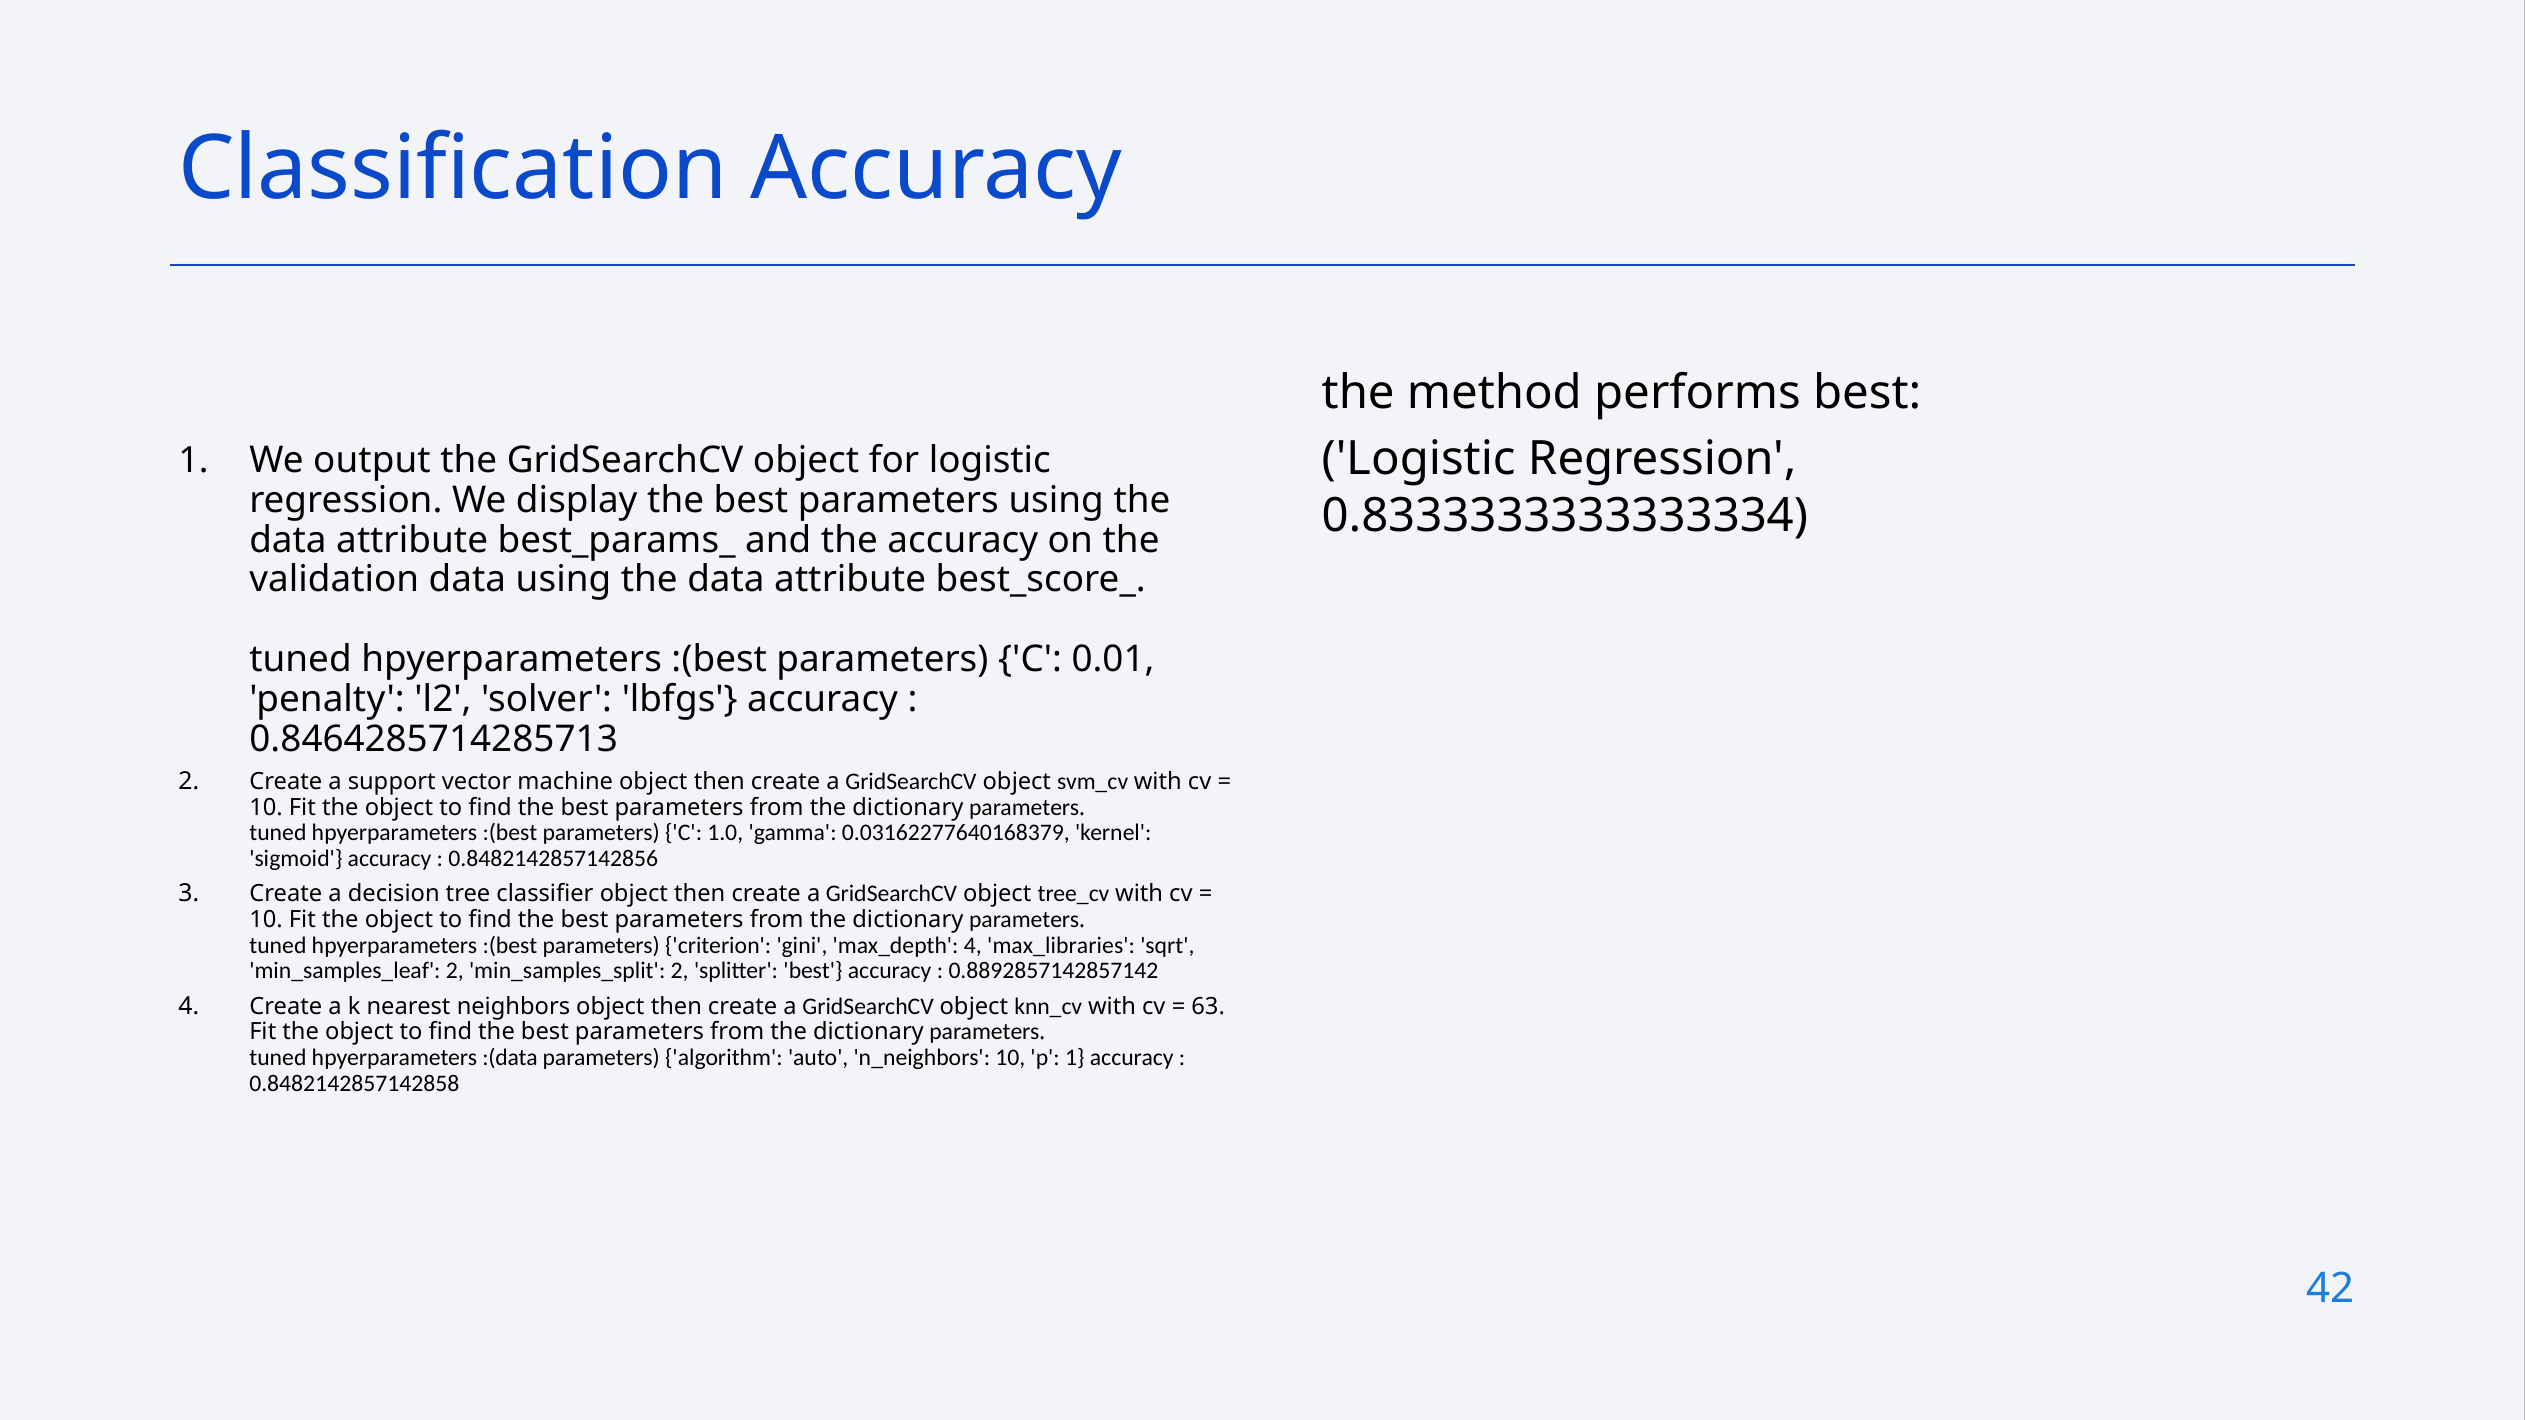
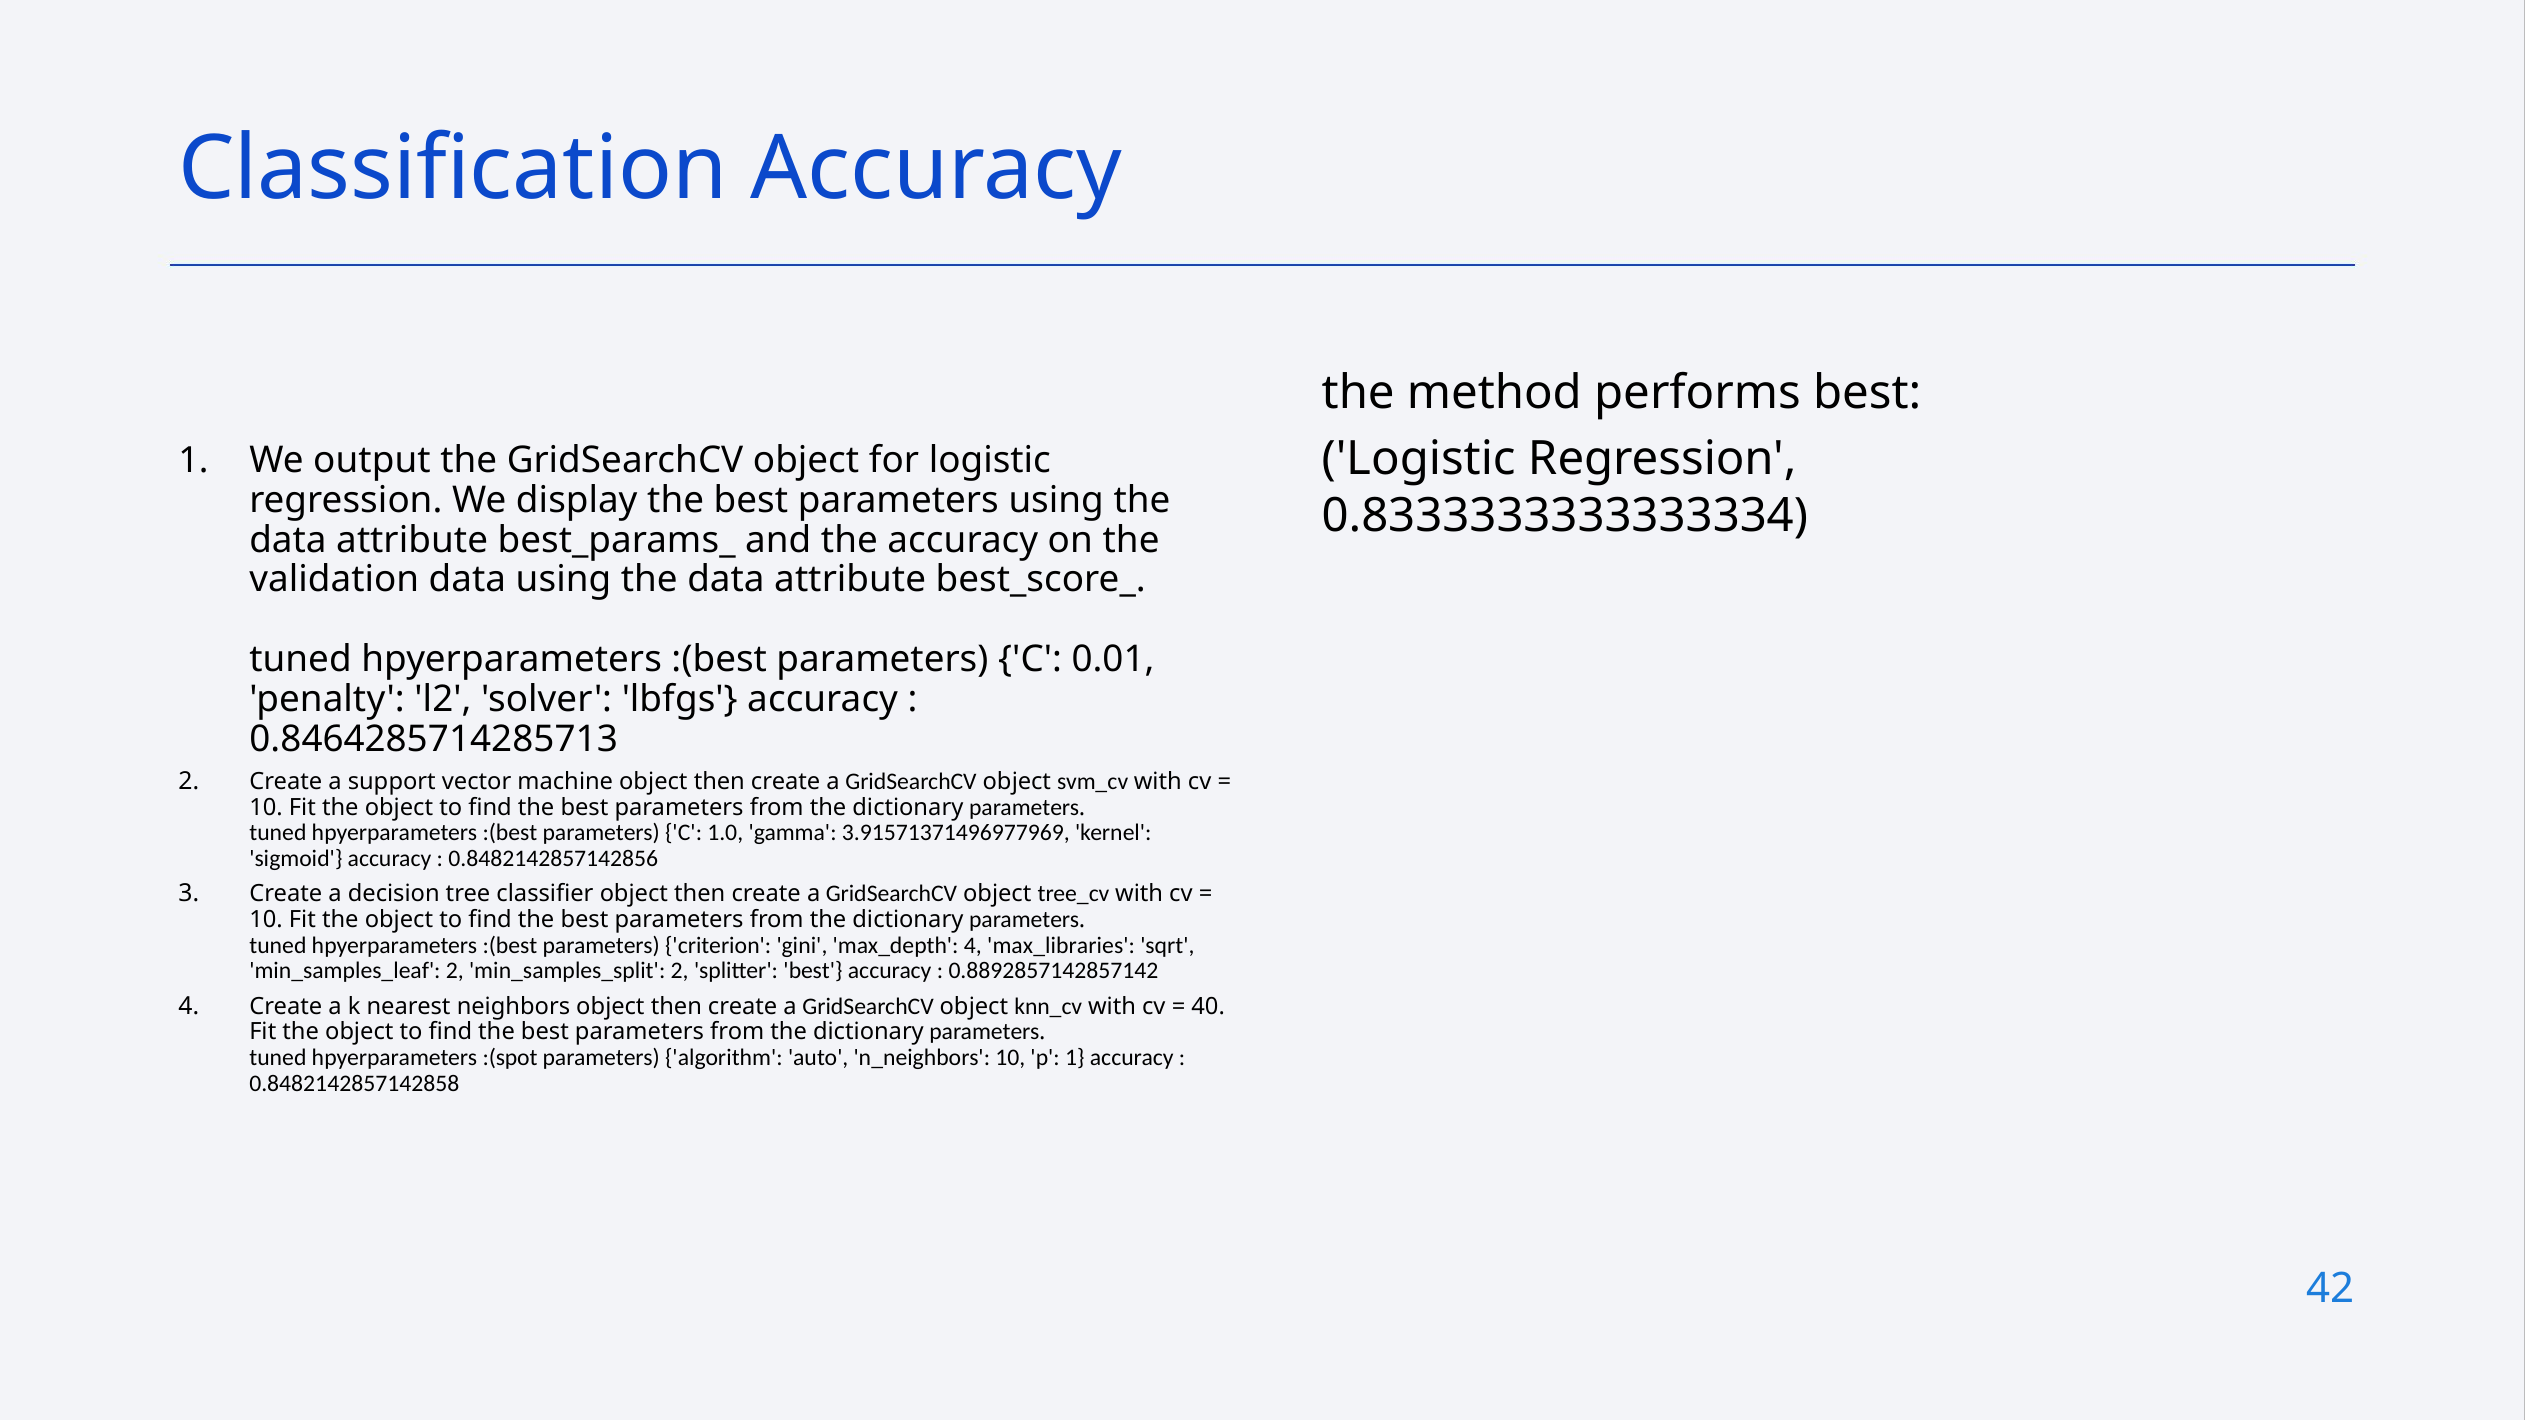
0.03162277640168379: 0.03162277640168379 -> 3.91571371496977969 (956, 833)
63: 63 -> 40 (1208, 1007)
:(data: :(data -> :(spot (510, 1058)
